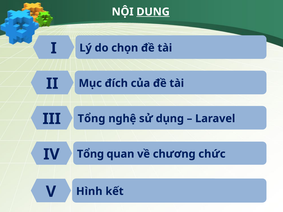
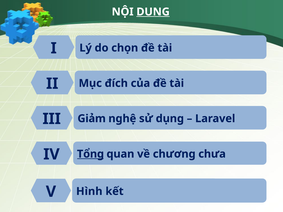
Tổng: Tổng -> Giảm (92, 119)
Tổng underline: none -> present (90, 154)
chức: chức -> chưa (212, 154)
